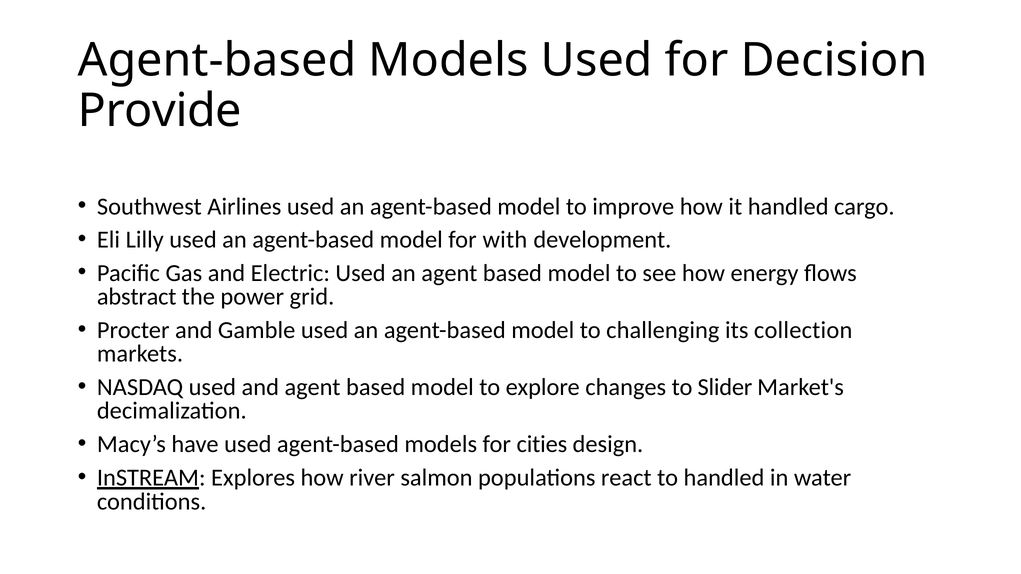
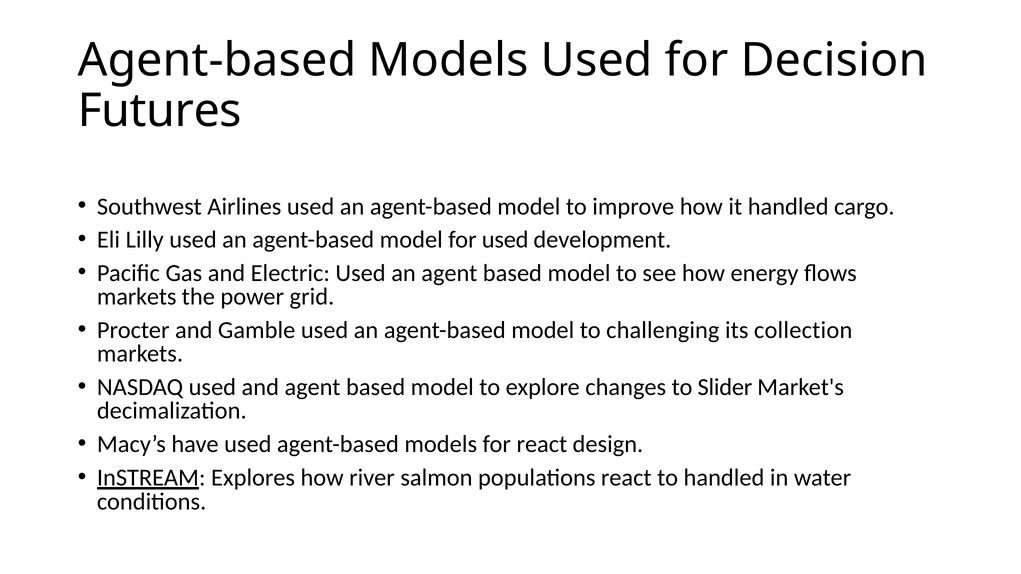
Provide: Provide -> Futures (160, 111)
for with: with -> used (505, 240)
abstract: abstract -> markets (137, 297)
for cities: cities -> react (542, 444)
